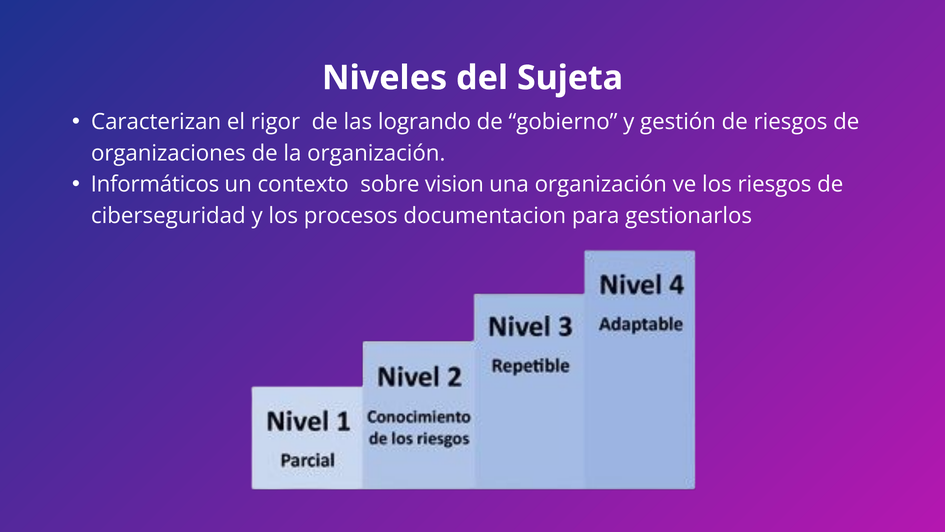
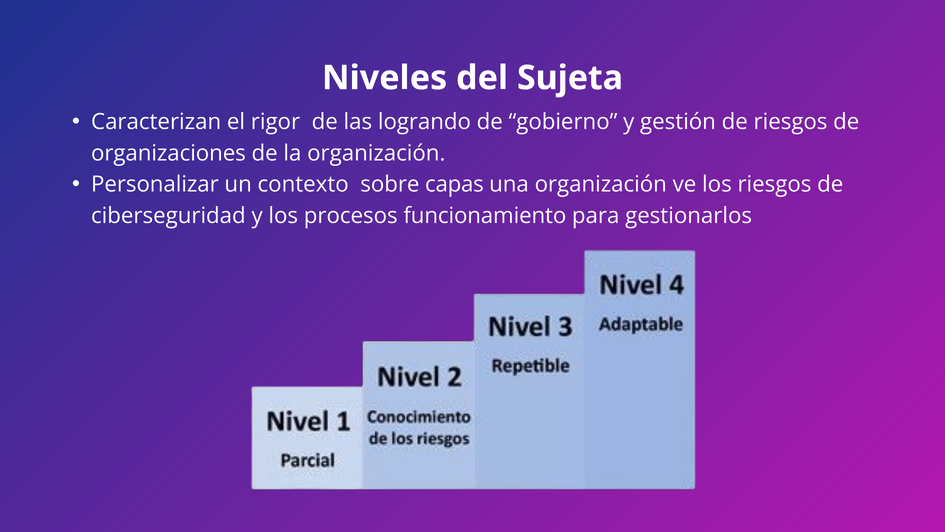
Informáticos: Informáticos -> Personalizar (155, 184)
vision: vision -> capas (454, 184)
documentacion: documentacion -> funcionamiento (485, 216)
